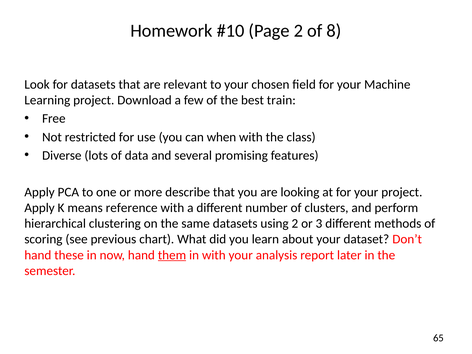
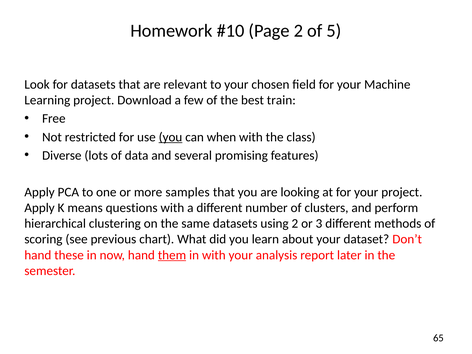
8: 8 -> 5 (334, 31)
you underline: none -> present (170, 137)
describe: describe -> samples (188, 192)
reference: reference -> questions (132, 208)
